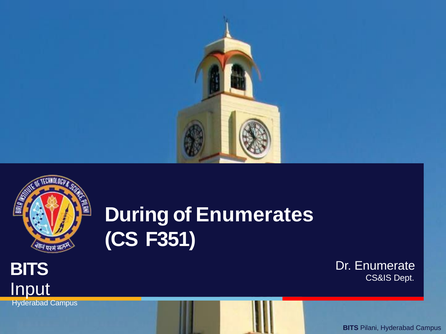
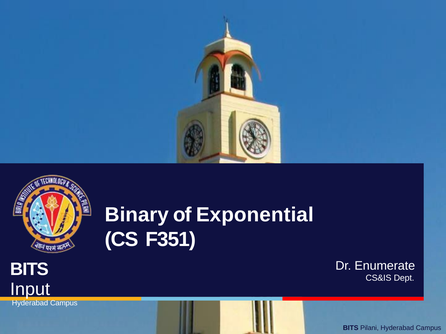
During: During -> Binary (137, 215)
Enumerates: Enumerates -> Exponential (255, 215)
